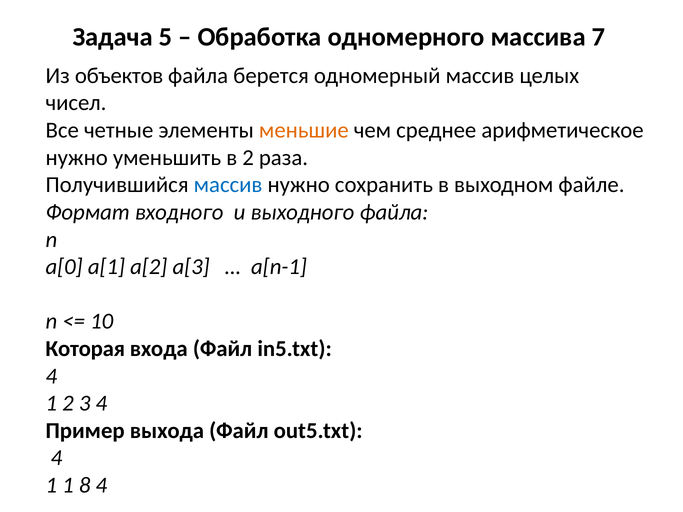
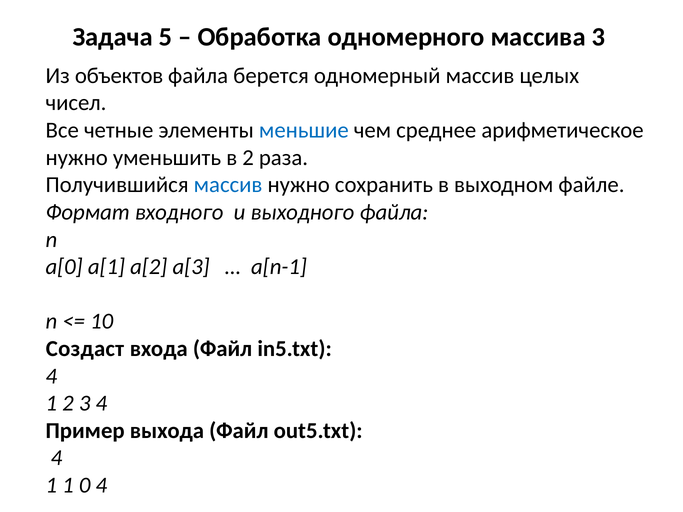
массива 7: 7 -> 3 (598, 37)
меньшие colour: orange -> blue (304, 130)
Которая: Которая -> Создаст (85, 349)
8: 8 -> 0 (85, 486)
